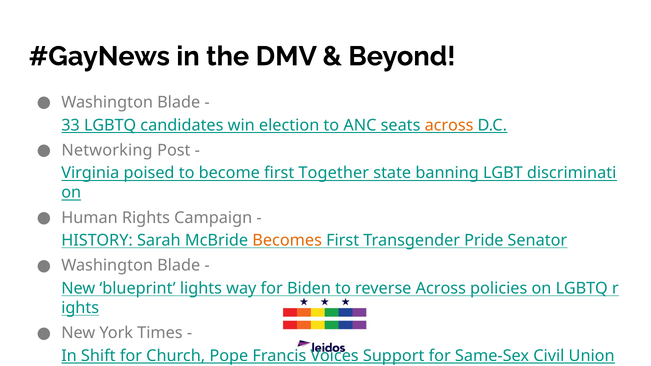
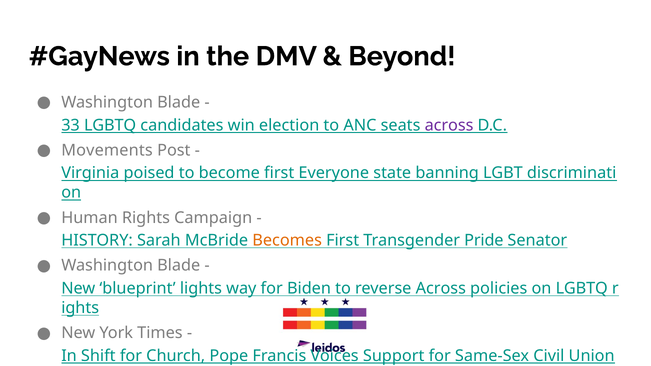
across colour: orange -> purple (449, 125)
Networking: Networking -> Movements (107, 150)
Together: Together -> Everyone (334, 173)
